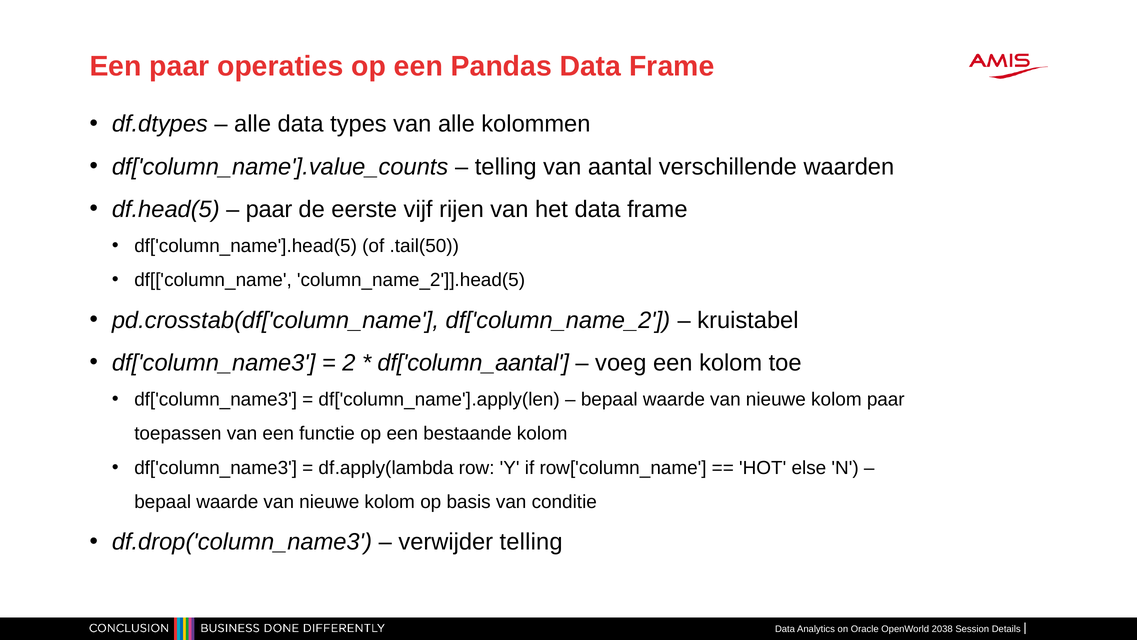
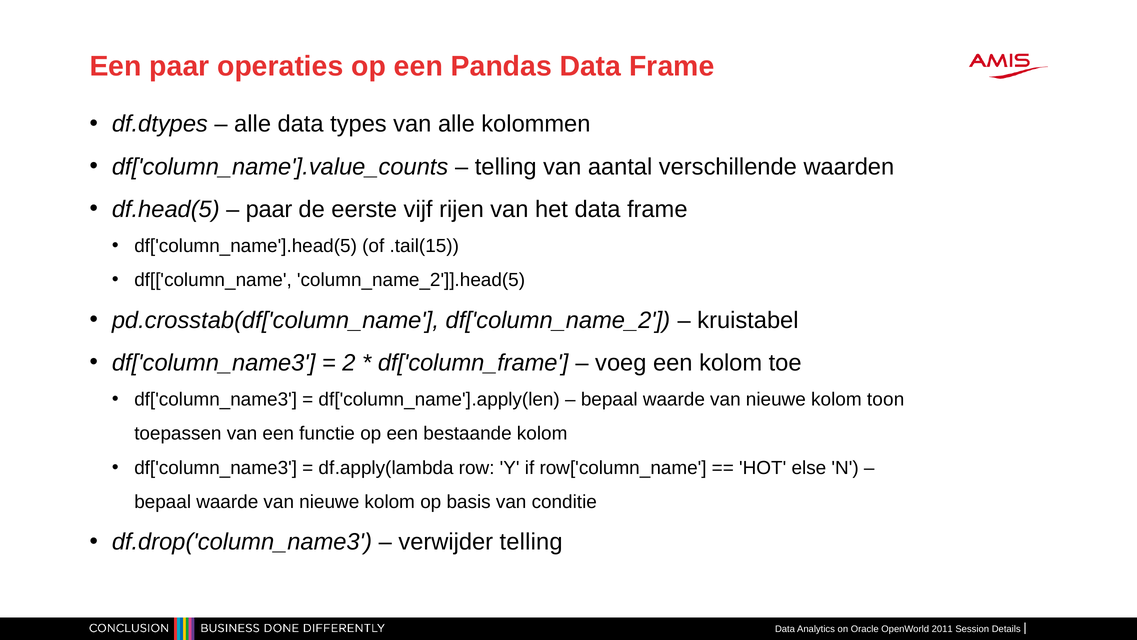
.tail(50: .tail(50 -> .tail(15 (424, 246)
df['column_aantal: df['column_aantal -> df['column_frame (473, 363)
kolom paar: paar -> toon (886, 399)
2038: 2038 -> 2011 (942, 629)
